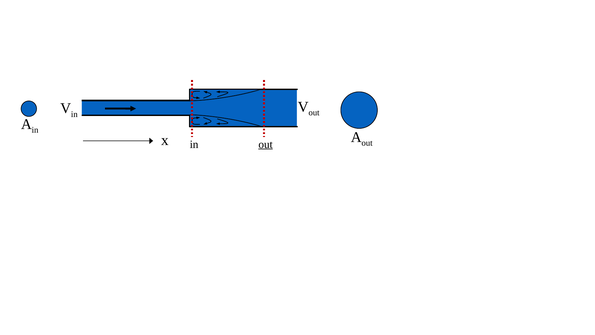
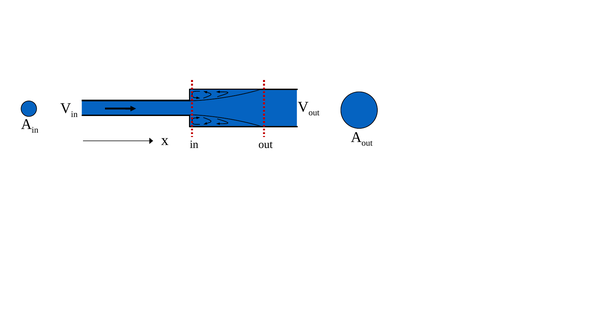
out underline: present -> none (266, 144)
